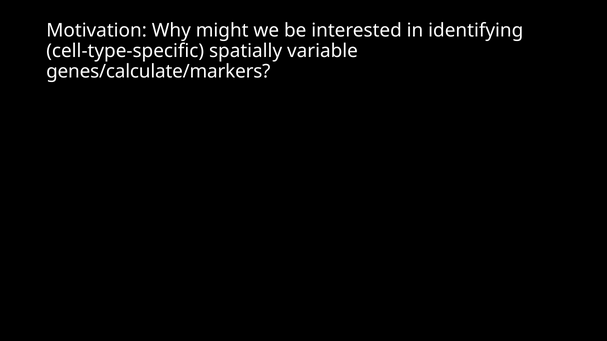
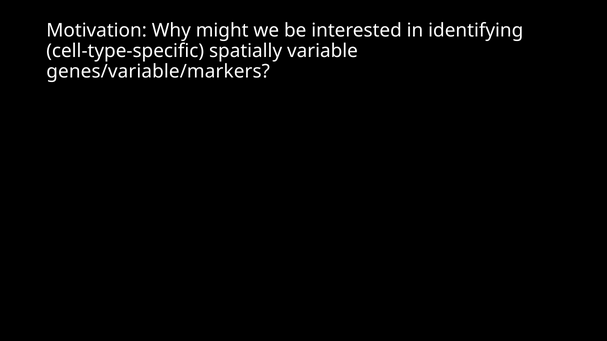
genes/calculate/markers: genes/calculate/markers -> genes/variable/markers (158, 72)
